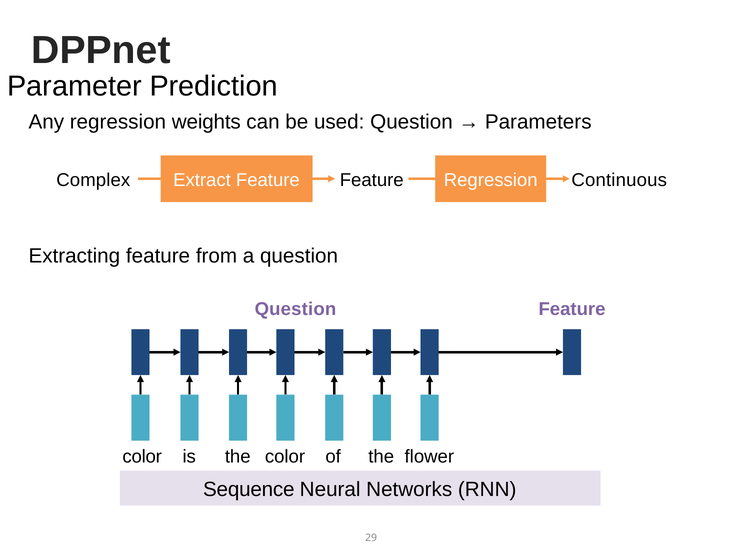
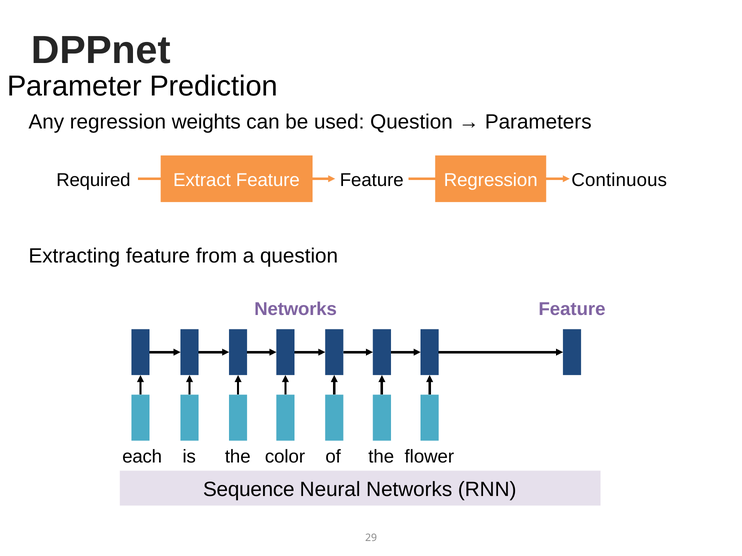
Complex: Complex -> Required (93, 180)
Question: Question -> Networks (296, 309)
color: color -> each (142, 457)
